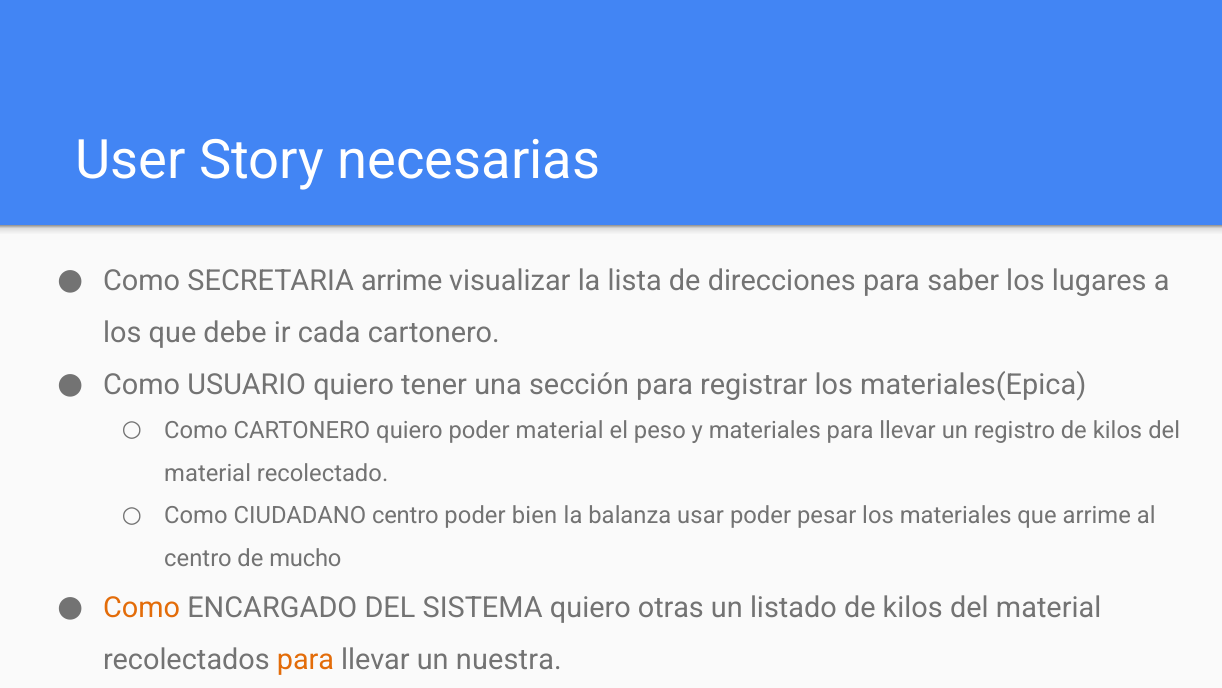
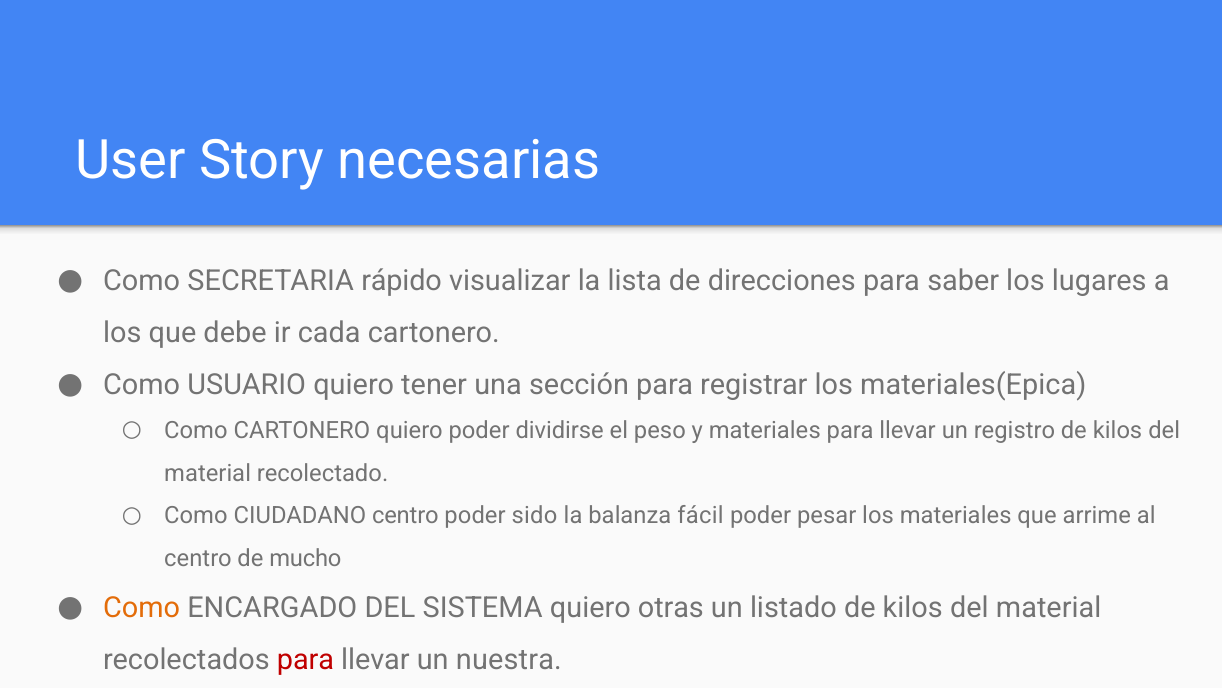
SECRETARIA arrime: arrime -> rápido (402, 281)
poder material: material -> dividirse (560, 430)
bien: bien -> sido (535, 516)
usar: usar -> fácil (701, 516)
para colour: orange -> red (305, 660)
